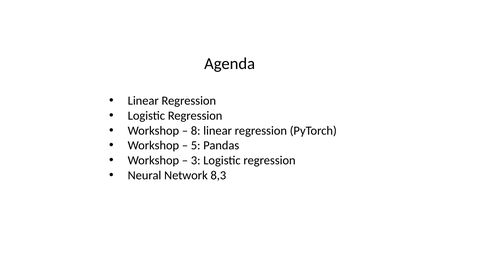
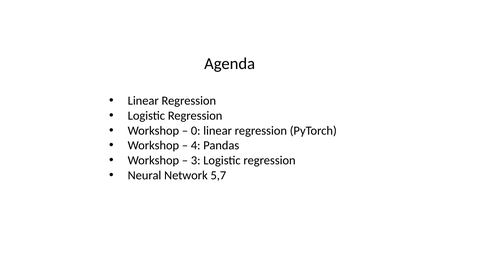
8: 8 -> 0 (196, 130)
5: 5 -> 4 (196, 145)
8,3: 8,3 -> 5,7 (218, 175)
